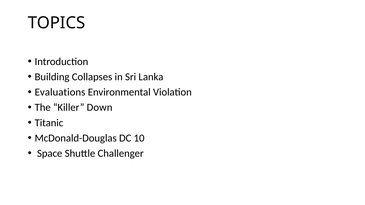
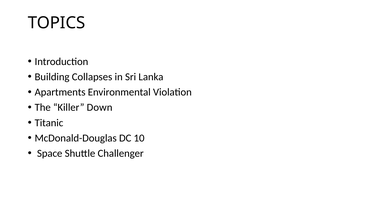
Evaluations: Evaluations -> Apartments (60, 92)
